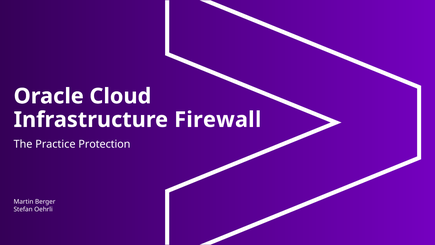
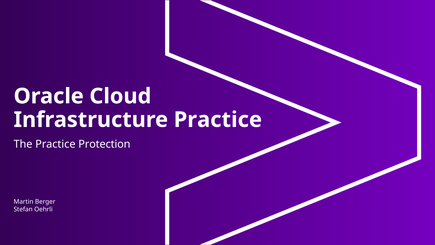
Infrastructure Firewall: Firewall -> Practice (218, 120)
